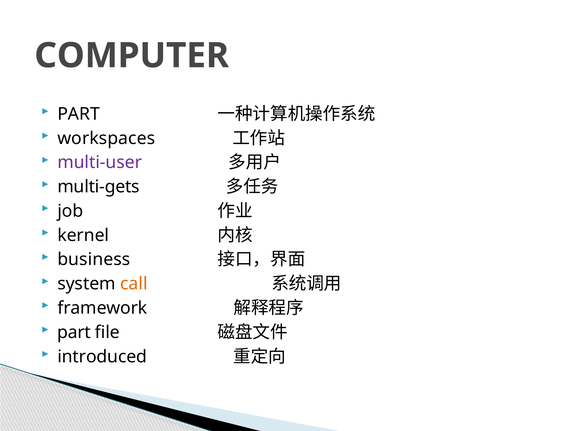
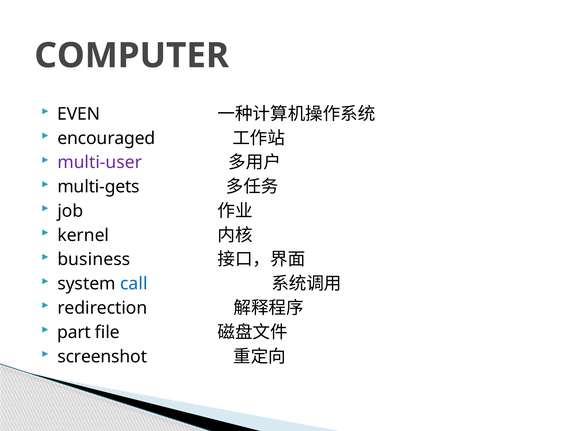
PART: PART -> EVEN (79, 114)
workspaces: workspaces -> encouraged (106, 138)
call colour: orange -> blue (134, 284)
framework: framework -> redirection (102, 308)
introduced: introduced -> screenshot (102, 357)
